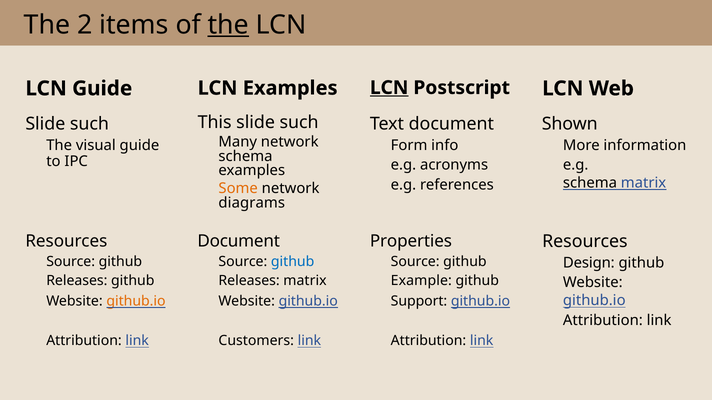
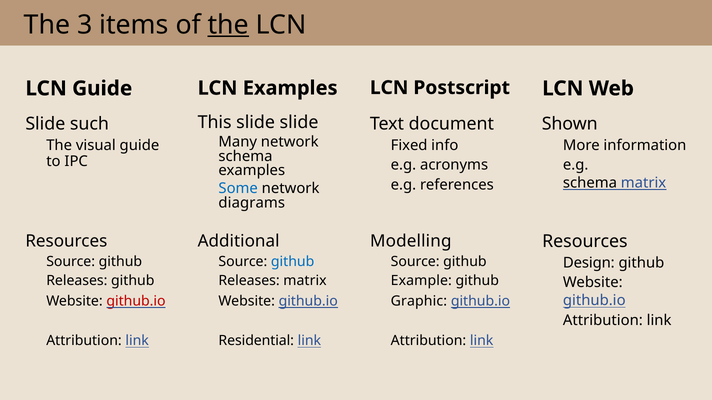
2: 2 -> 3 (85, 25)
LCN underline: present -> none (389, 88)
This slide such: such -> slide (299, 123)
Form: Form -> Fixed (409, 145)
Some colour: orange -> blue (238, 188)
Document: Document -> Additional (239, 241)
Properties: Properties -> Modelling (411, 241)
github.io colour: orange -> red (136, 301)
Support: Support -> Graphic (419, 301)
Customers: Customers -> Residential (256, 341)
